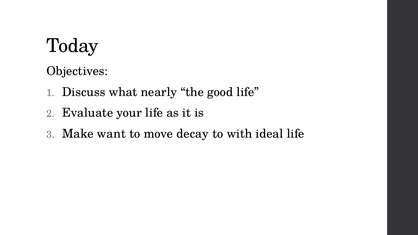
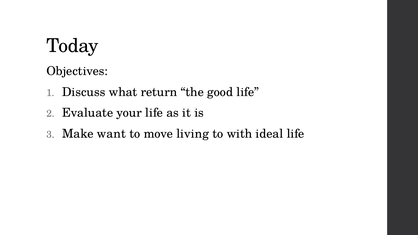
nearly: nearly -> return (159, 92)
decay: decay -> living (193, 134)
